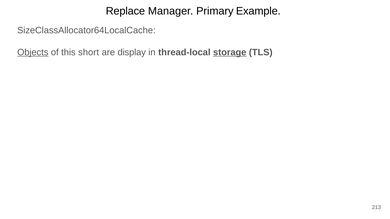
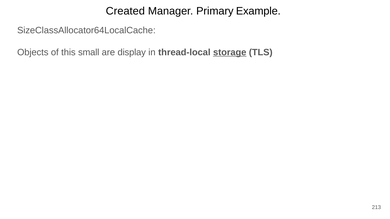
Replace: Replace -> Created (125, 11)
Objects underline: present -> none (33, 52)
short: short -> small (89, 52)
